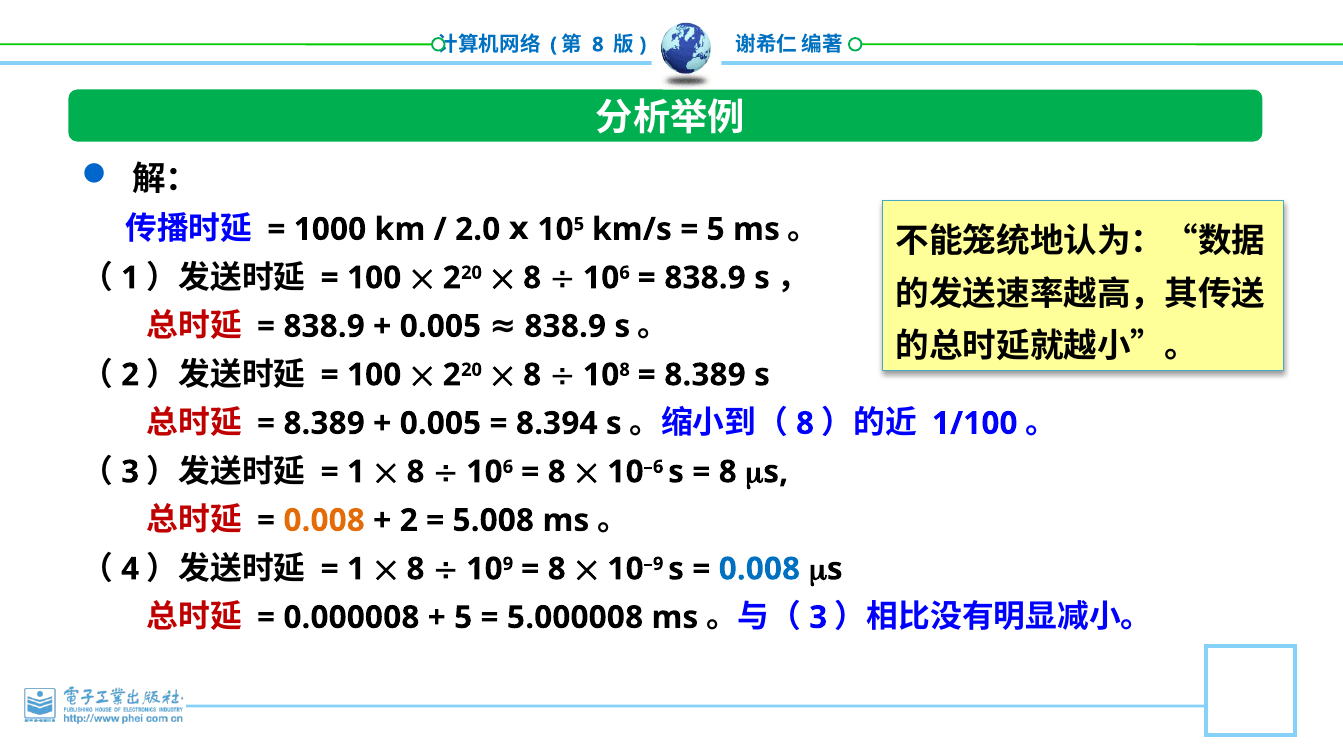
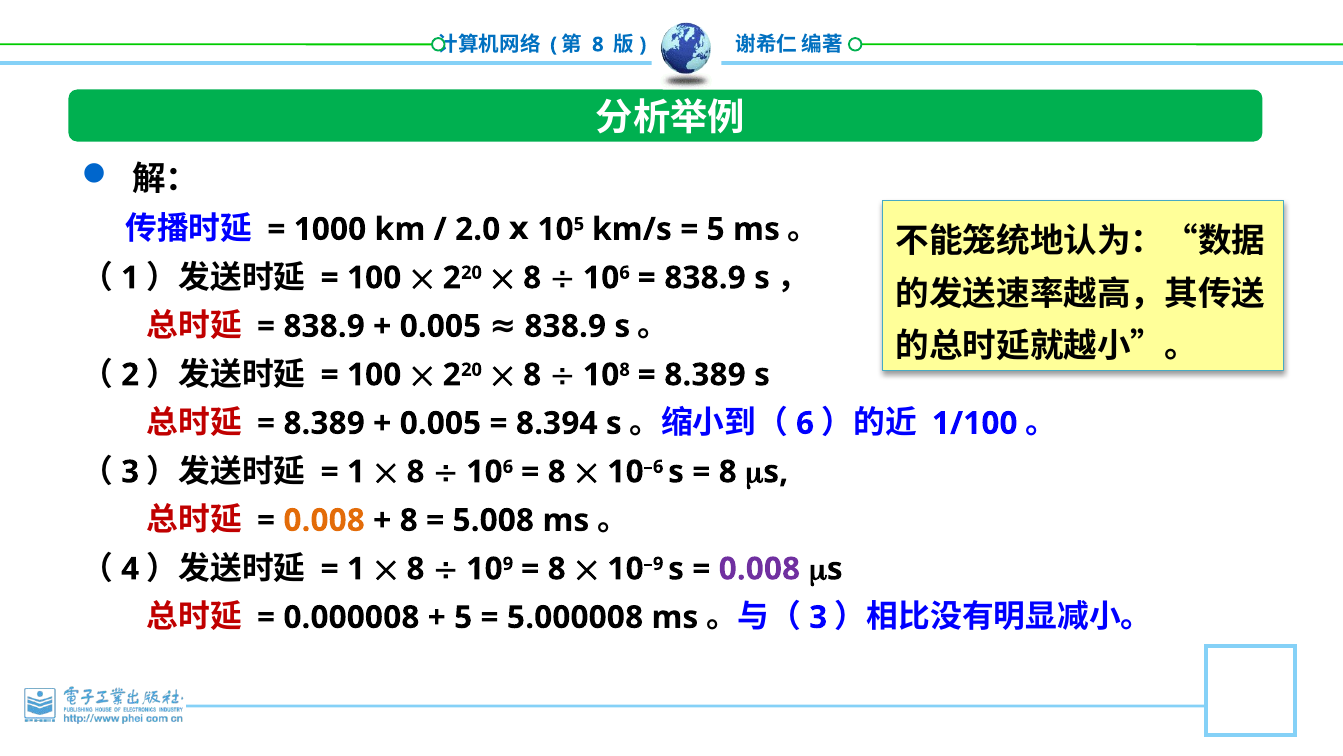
8: 8 -> 6 (805, 423)
2: 2 -> 8 (409, 520)
0.008 colour: blue -> purple (759, 569)
